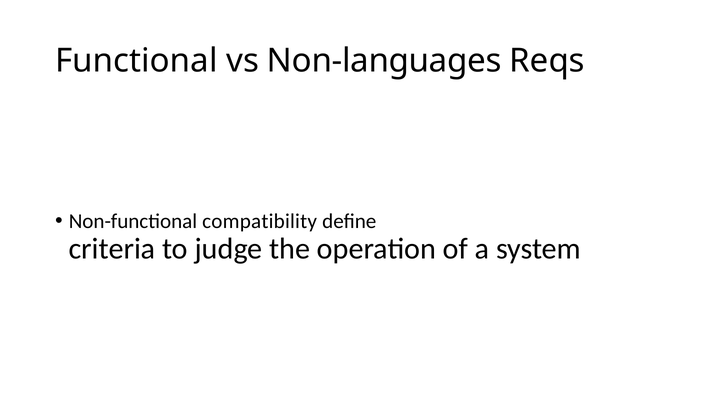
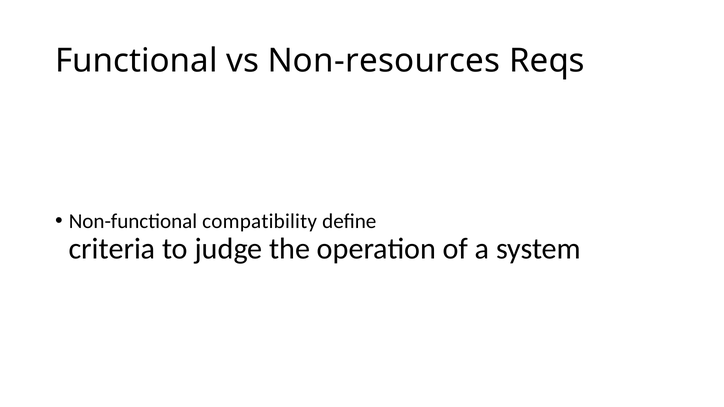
Non-languages: Non-languages -> Non-resources (384, 61)
